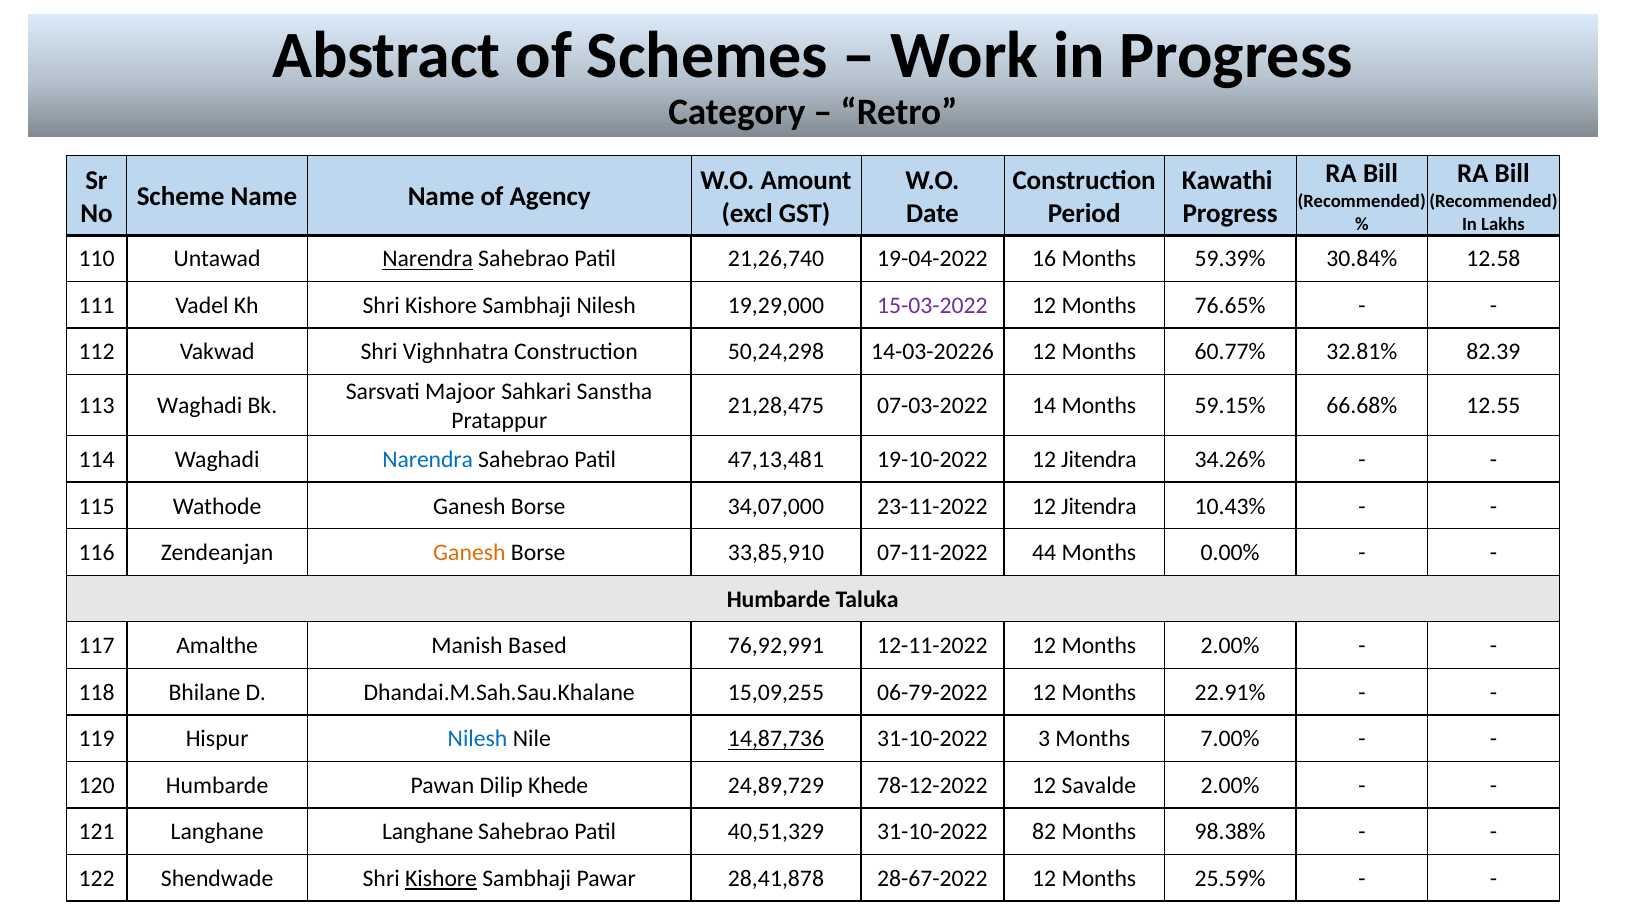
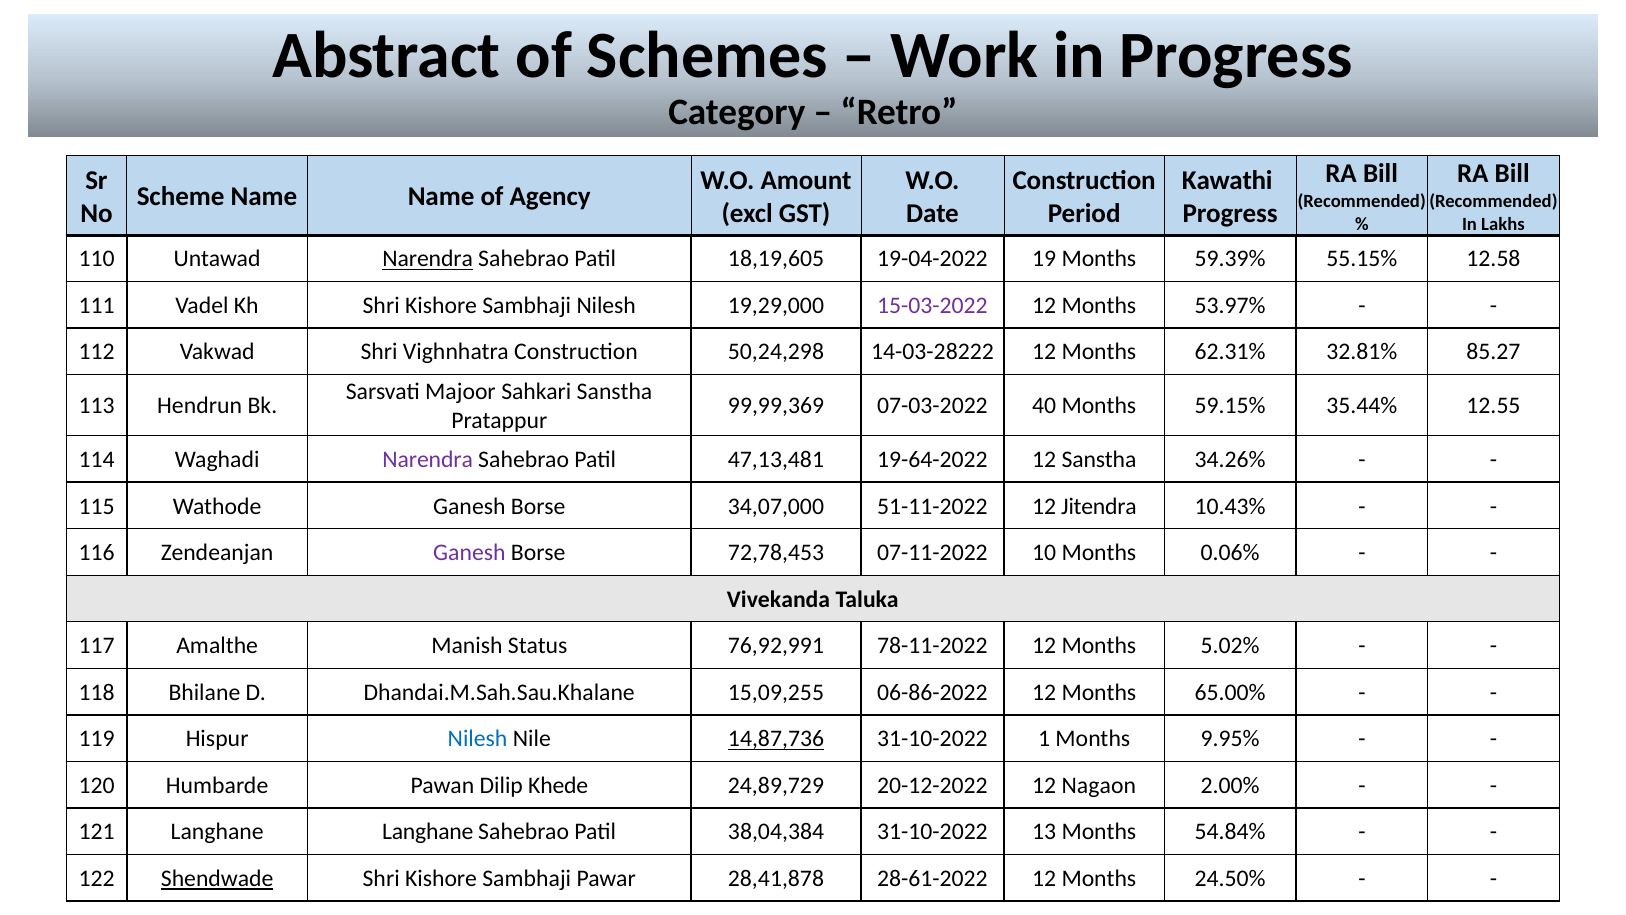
21,26,740: 21,26,740 -> 18,19,605 (776, 259)
16: 16 -> 19 (1044, 259)
30.84%: 30.84% -> 55.15% (1362, 259)
76.65%: 76.65% -> 53.97% (1230, 305)
14-03-20226: 14-03-20226 -> 14-03-28222 (932, 352)
60.77%: 60.77% -> 62.31% (1230, 352)
82.39: 82.39 -> 85.27 (1493, 352)
113 Waghadi: Waghadi -> Hendrun (200, 406)
21,28,475: 21,28,475 -> 99,99,369 (776, 406)
14: 14 -> 40 (1044, 406)
66.68%: 66.68% -> 35.44% (1362, 406)
Narendra colour: blue -> purple (428, 460)
19-10-2022: 19-10-2022 -> 19-64-2022 (932, 460)
Jitendra: Jitendra -> Sanstha (1099, 460)
23-11-2022: 23-11-2022 -> 51-11-2022 (932, 506)
Ganesh colour: orange -> purple (469, 553)
33,85,910: 33,85,910 -> 72,78,453 (776, 553)
44: 44 -> 10 (1044, 553)
0.00%: 0.00% -> 0.06% (1230, 553)
Humbarde: Humbarde -> Vivekanda (779, 599)
Based: Based -> Status (538, 646)
12-11-2022: 12-11-2022 -> 78-11-2022 (932, 646)
Months 2.00%: 2.00% -> 5.02% (1230, 646)
06-79-2022: 06-79-2022 -> 06-86-2022 (932, 692)
22.91%: 22.91% -> 65.00% (1230, 692)
3: 3 -> 1 (1044, 739)
7.00%: 7.00% -> 9.95% (1230, 739)
78-12-2022: 78-12-2022 -> 20-12-2022 (932, 785)
Savalde: Savalde -> Nagaon (1099, 785)
40,51,329: 40,51,329 -> 38,04,384 (776, 832)
82: 82 -> 13 (1044, 832)
98.38%: 98.38% -> 54.84% (1230, 832)
Shendwade underline: none -> present (217, 878)
Kishore underline: present -> none (441, 878)
28-67-2022: 28-67-2022 -> 28-61-2022 (932, 878)
25.59%: 25.59% -> 24.50% (1230, 878)
